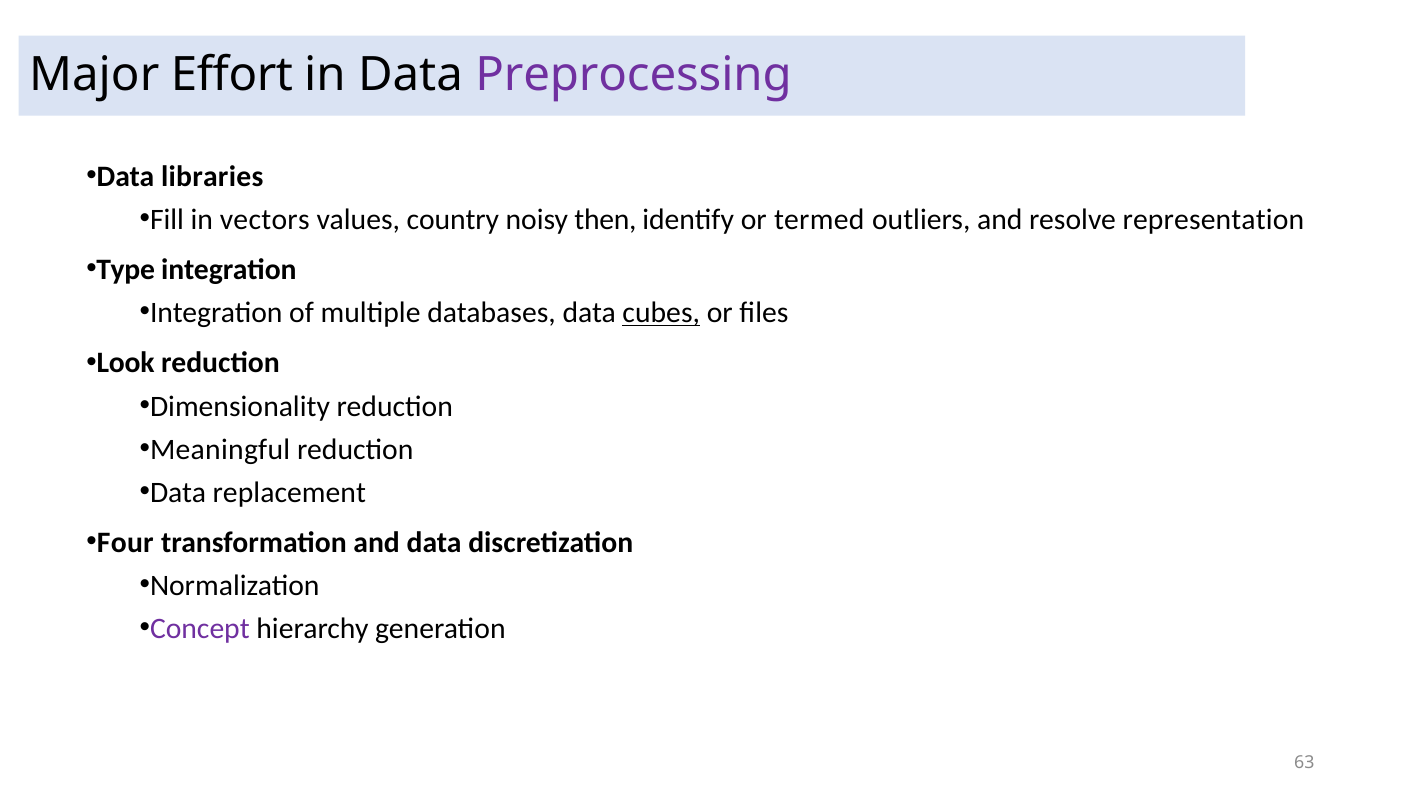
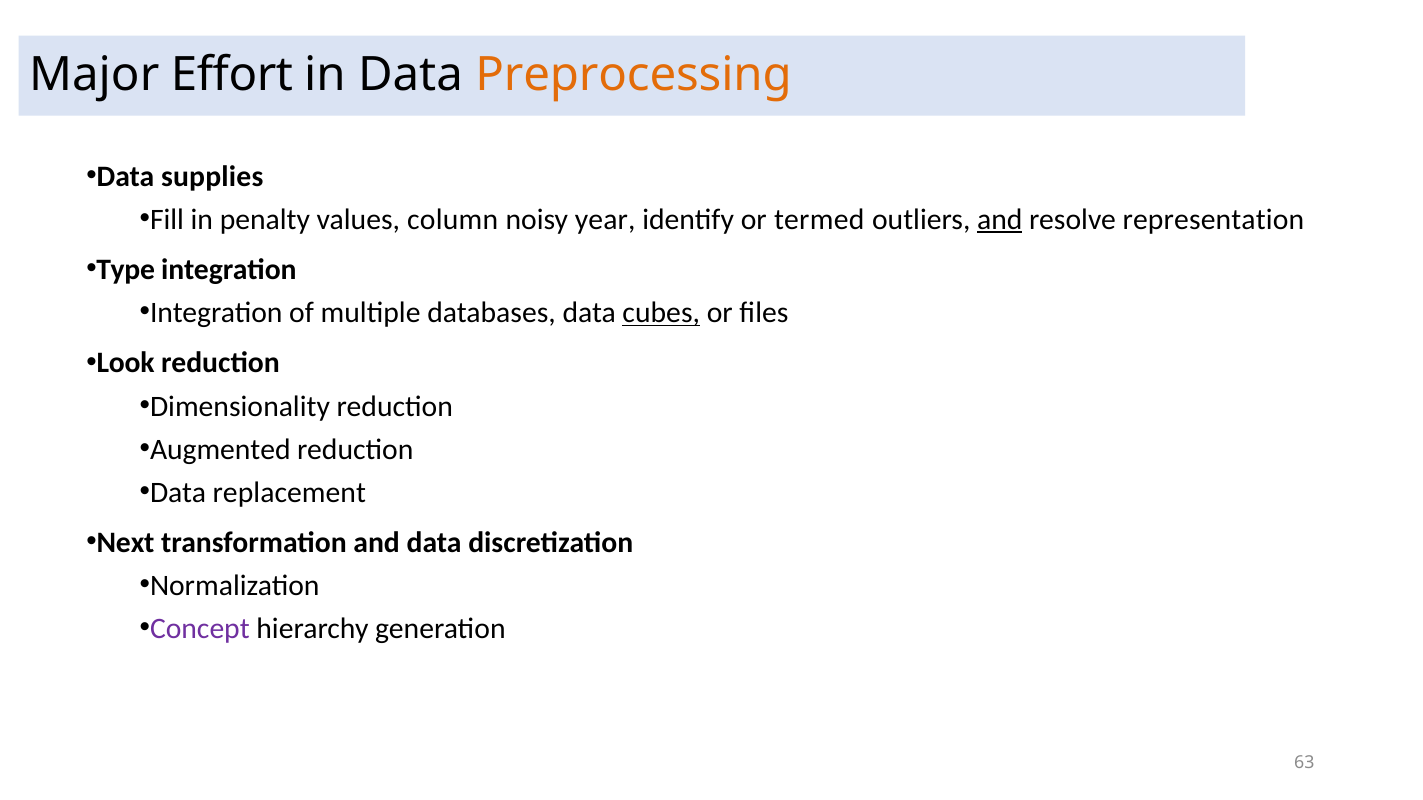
Preprocessing colour: purple -> orange (634, 75)
libraries: libraries -> supplies (212, 176)
vectors: vectors -> penalty (265, 219)
country: country -> column (453, 219)
then: then -> year (605, 219)
and underline: none -> present (1000, 219)
Meaningful: Meaningful -> Augmented (220, 449)
Four: Four -> Next (126, 543)
